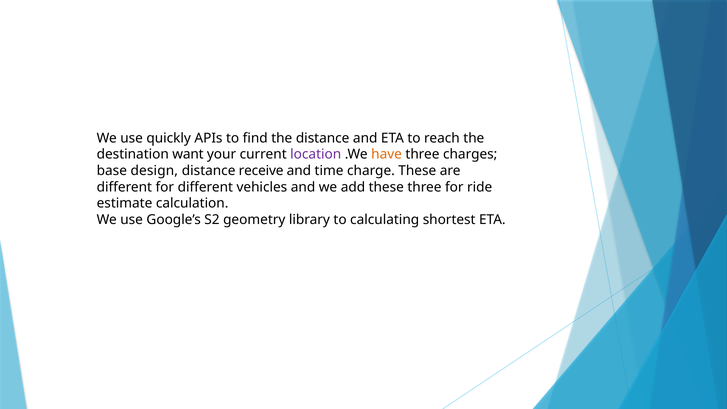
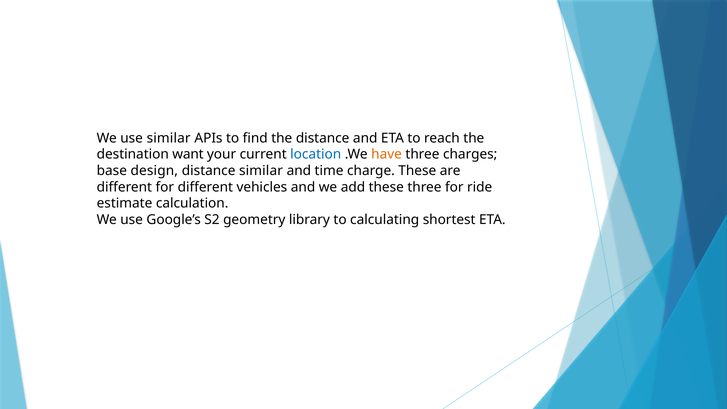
use quickly: quickly -> similar (169, 138)
location colour: purple -> blue (316, 154)
distance receive: receive -> similar (261, 171)
